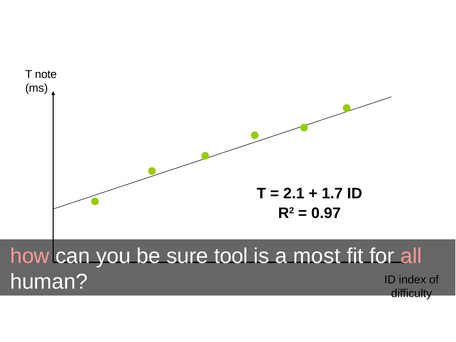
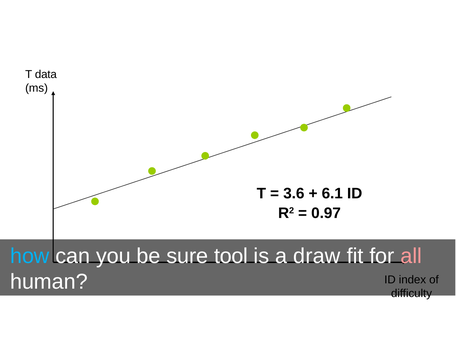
note: note -> data (46, 74)
2.1: 2.1 -> 3.6 (294, 194)
1.7: 1.7 -> 6.1 (332, 194)
how colour: pink -> light blue (30, 256)
most: most -> draw (317, 256)
